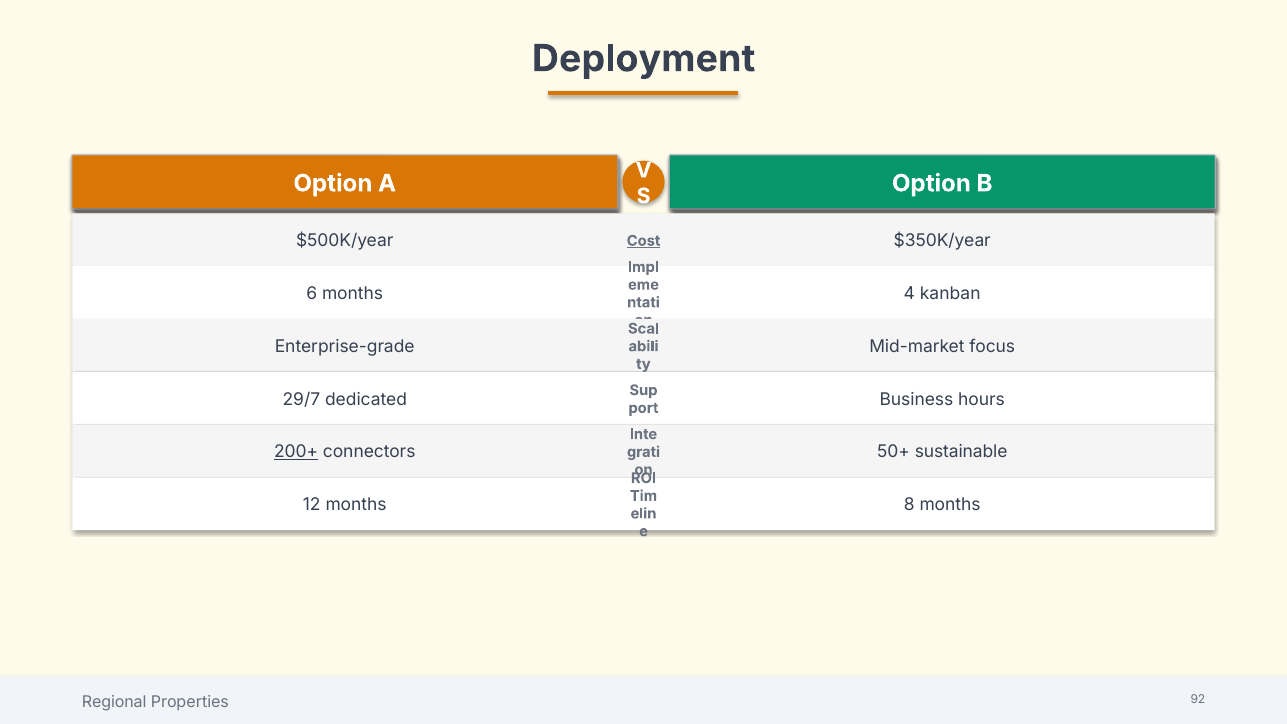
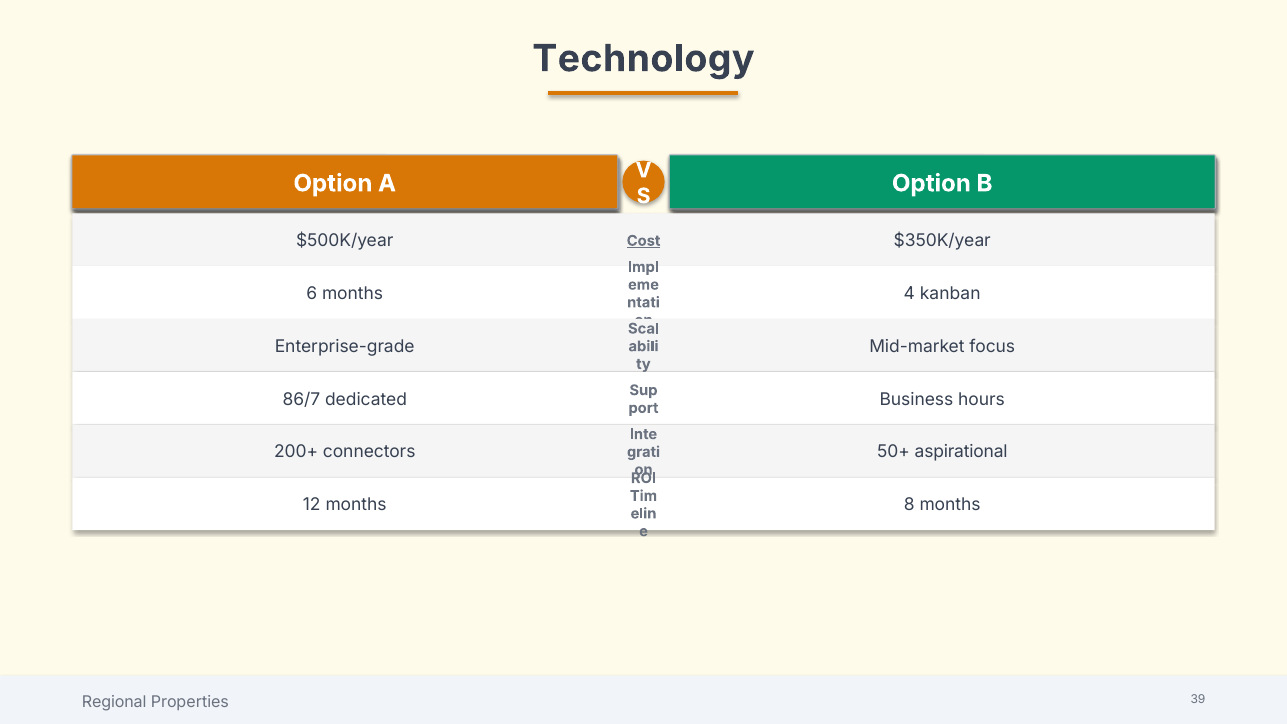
Deployment: Deployment -> Technology (643, 59)
29/7: 29/7 -> 86/7 (301, 399)
200+ underline: present -> none (296, 452)
sustainable: sustainable -> aspirational (961, 452)
92: 92 -> 39 (1198, 699)
